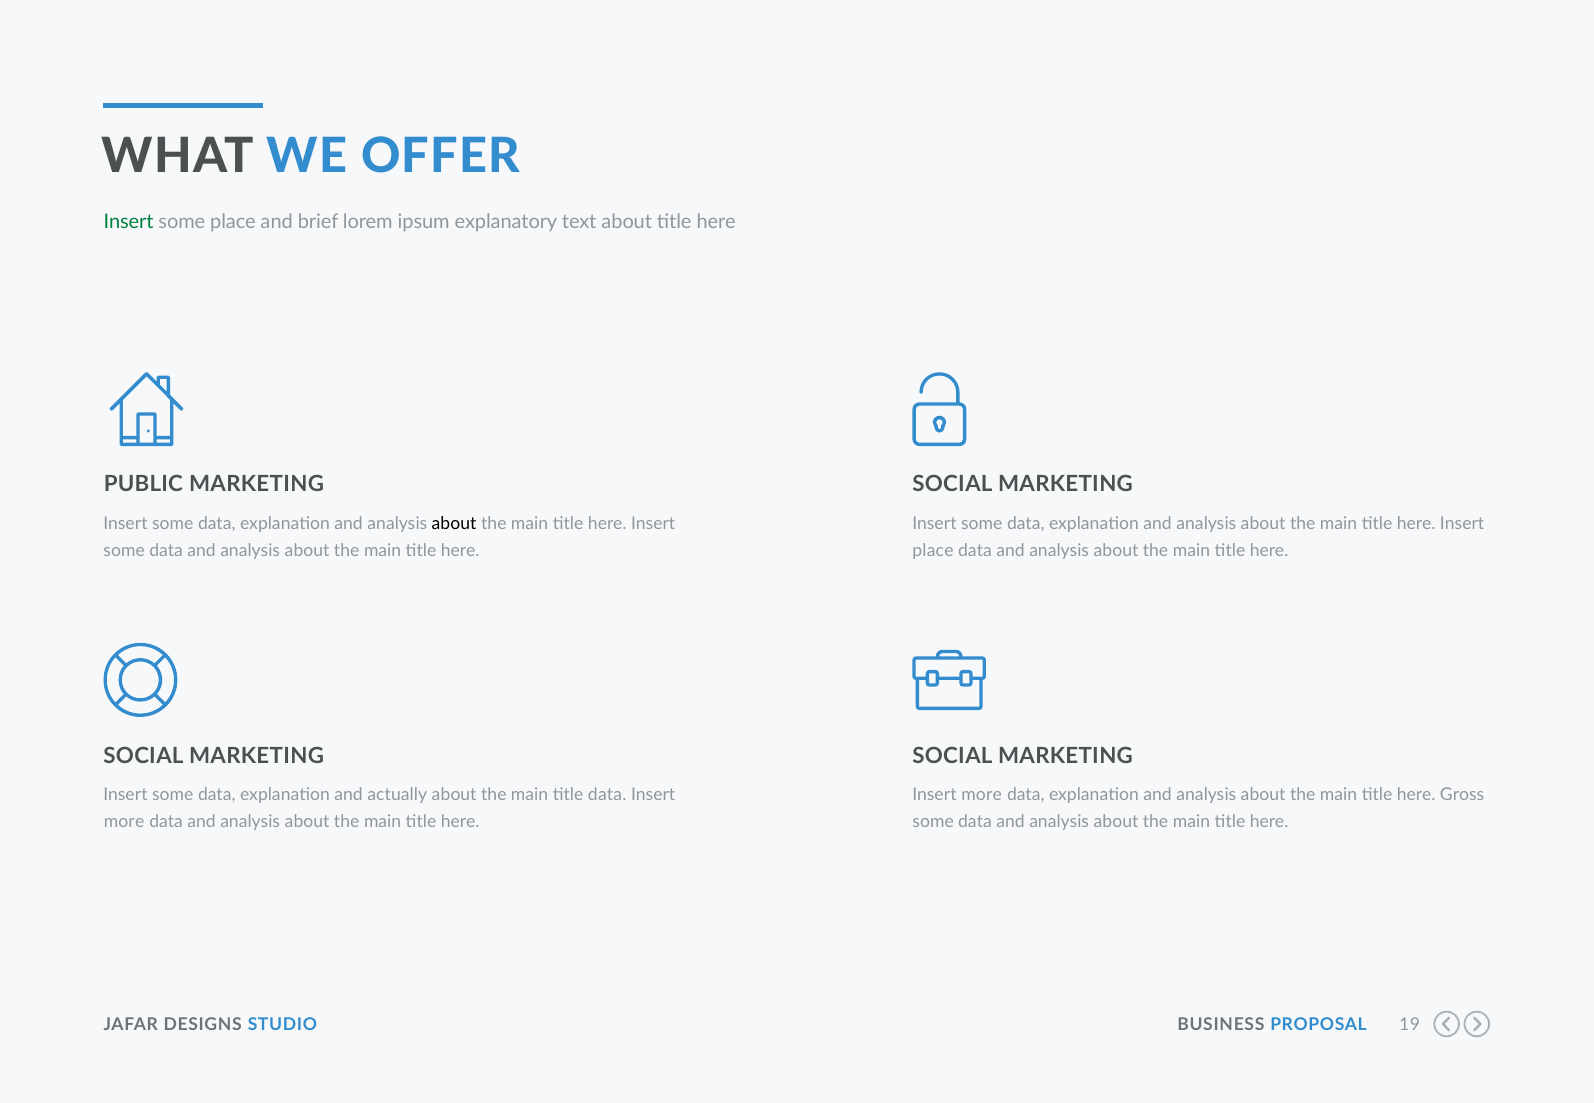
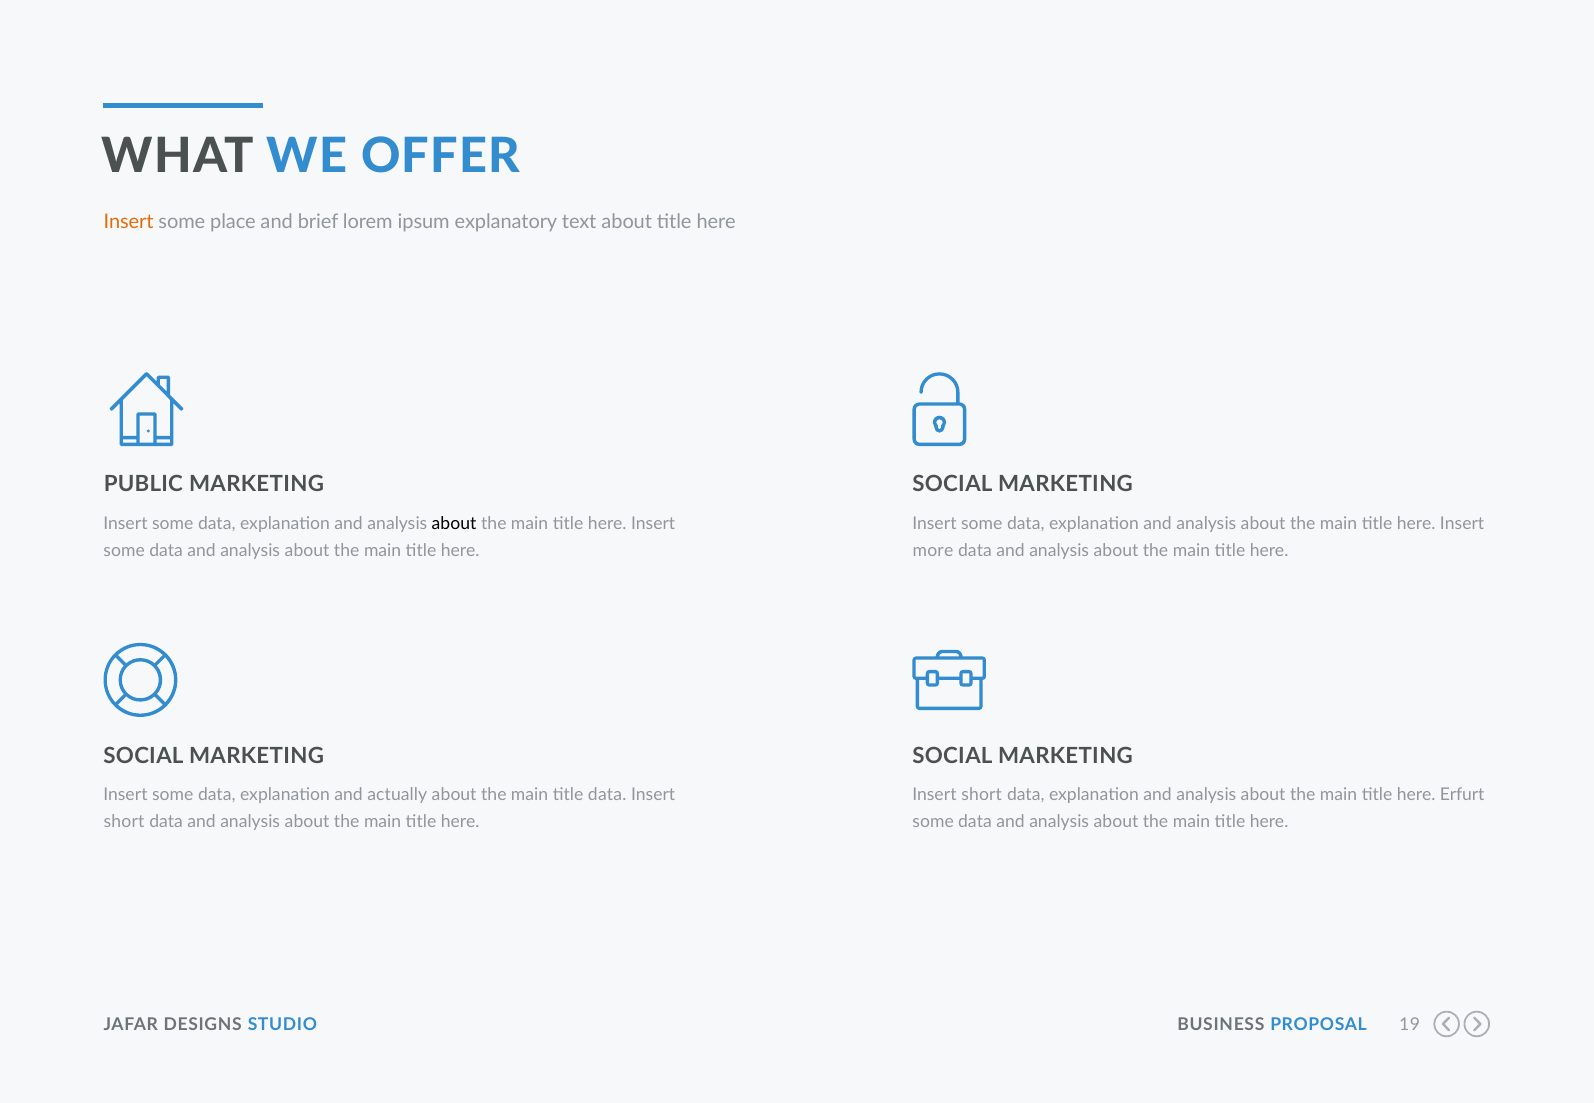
Insert colour: green -> orange (129, 222)
place: place -> more (933, 551)
more: more -> short (982, 795)
Gross: Gross -> Erfurt (1462, 795)
more: more -> short (124, 822)
